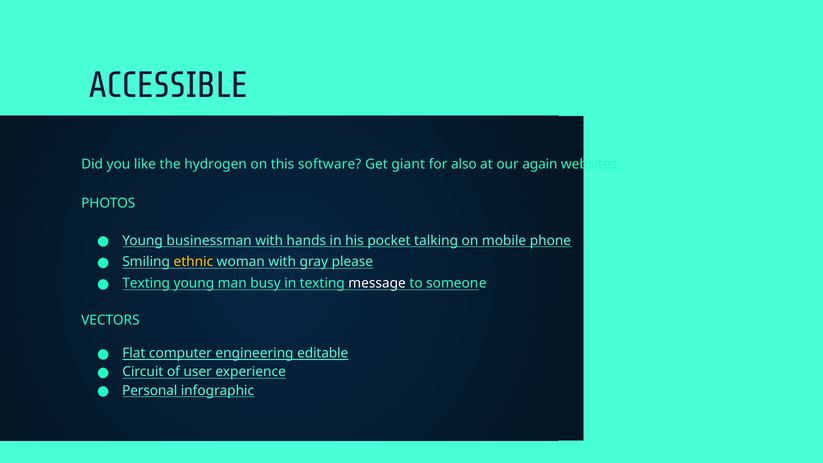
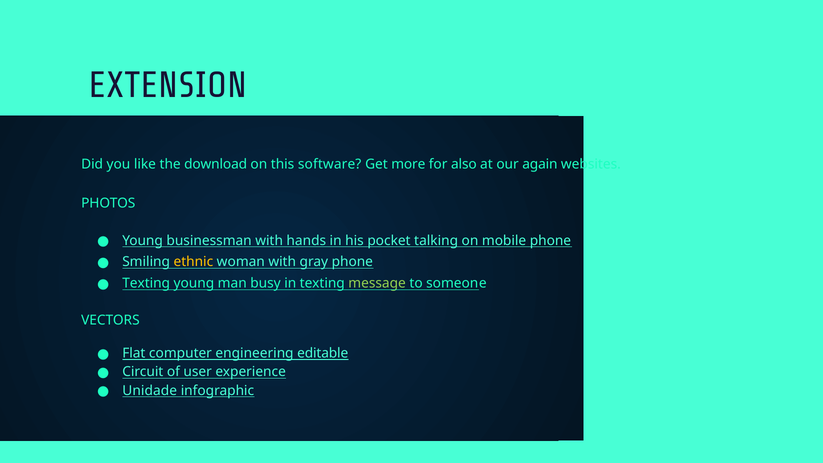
ACCESSIBLE: ACCESSIBLE -> EXTENSION (168, 85)
hydrogen: hydrogen -> download (216, 164)
giant: giant -> more (408, 164)
gray please: please -> phone (352, 262)
message colour: white -> light green (377, 283)
Personal: Personal -> Unidade (150, 391)
